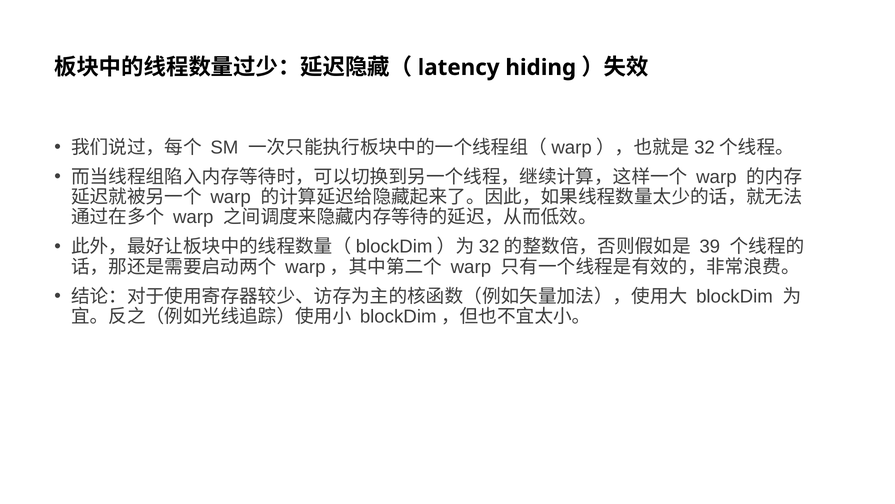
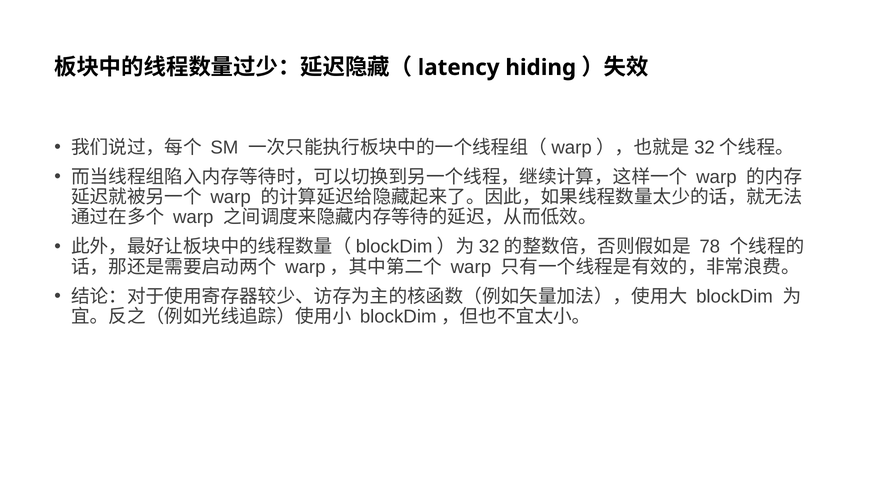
39: 39 -> 78 (710, 247)
